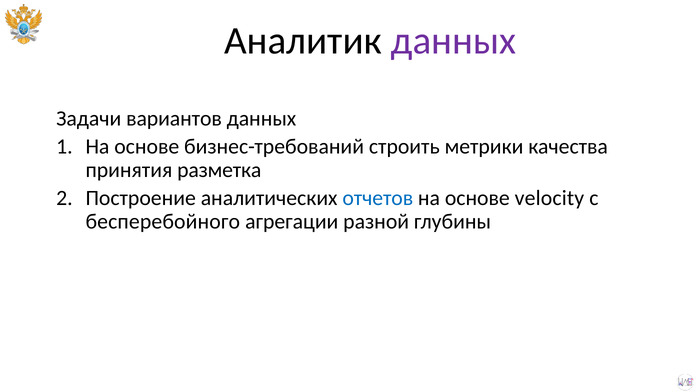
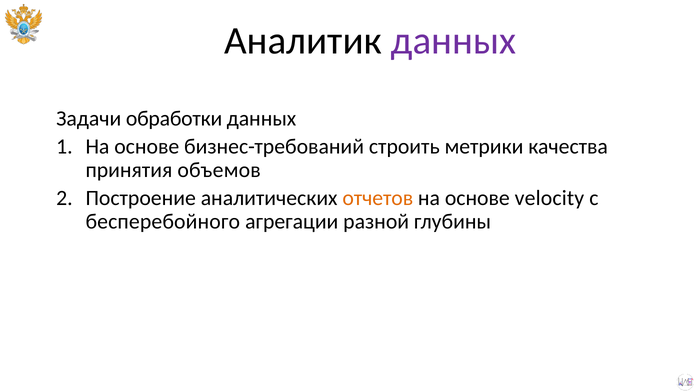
вариантов: вариантов -> обработки (174, 119)
разметка: разметка -> объемов (219, 170)
отчетов colour: blue -> orange (378, 198)
